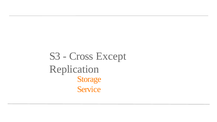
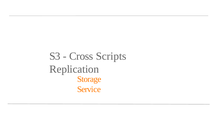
Except: Except -> Scripts (111, 56)
